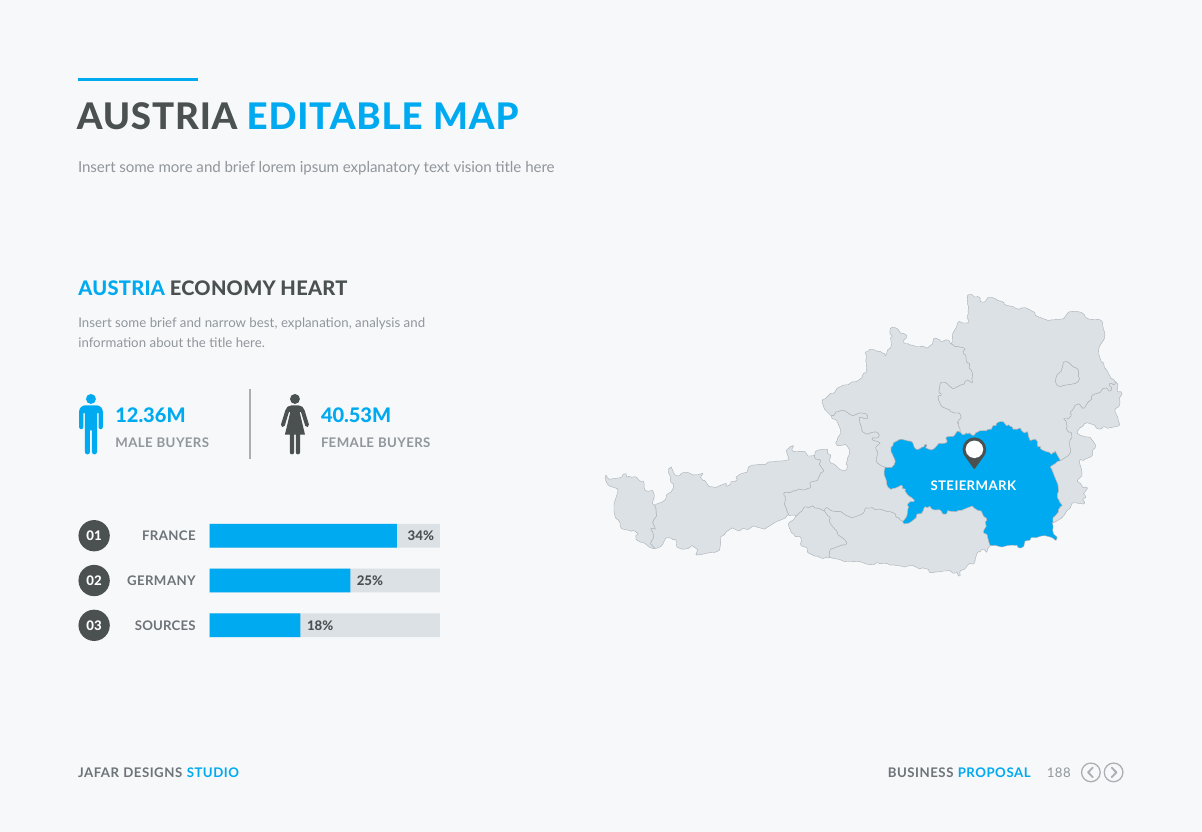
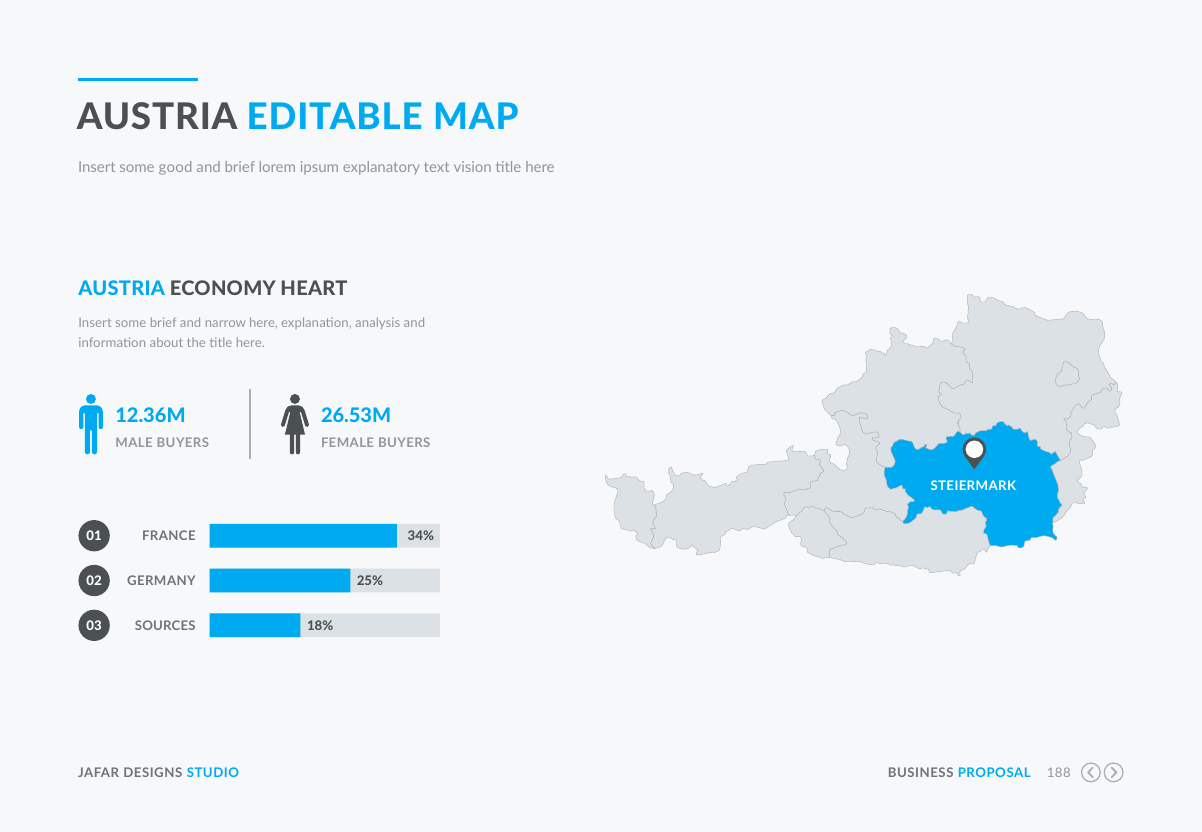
more: more -> good (176, 167)
narrow best: best -> here (264, 323)
40.53M: 40.53M -> 26.53M (356, 416)
